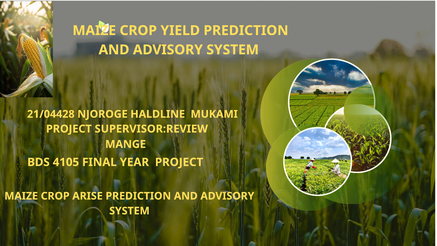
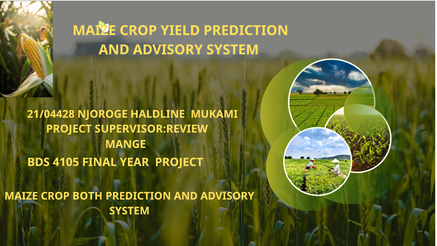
ARISE: ARISE -> BOTH (87, 196)
